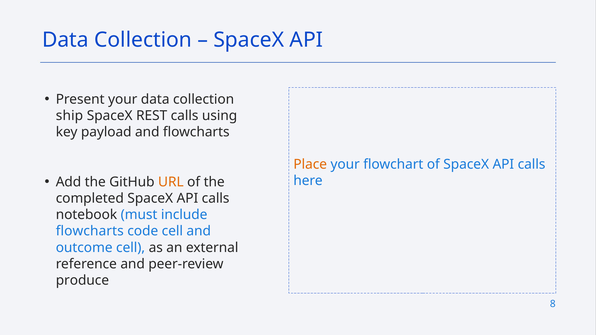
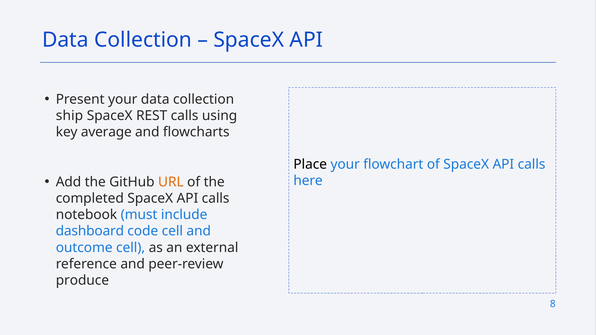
payload: payload -> average (106, 132)
Place colour: orange -> black (310, 164)
flowcharts: flowcharts -> dashboard (90, 231)
